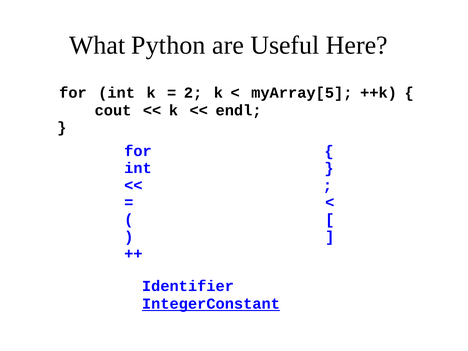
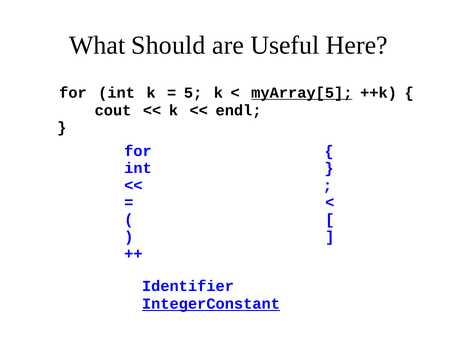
Python: Python -> Should (168, 45)
2: 2 -> 5 (193, 93)
myArray[5 underline: none -> present (302, 93)
